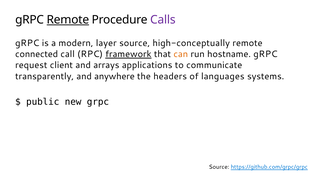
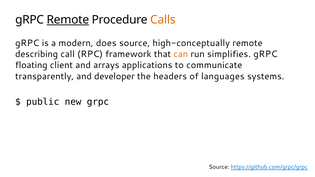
Calls colour: purple -> orange (163, 20)
layer: layer -> does (106, 43)
connected: connected -> describing (37, 54)
framework underline: present -> none (128, 54)
hostname: hostname -> simplifies (229, 54)
request: request -> floating (31, 65)
anywhere: anywhere -> developer (114, 76)
